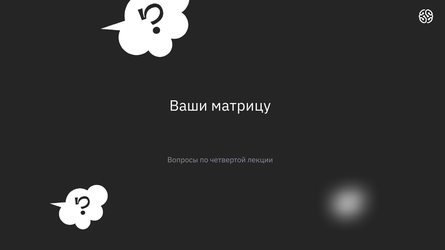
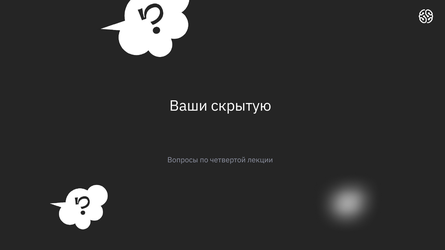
матрицу: матрицу -> скрытую (241, 106)
